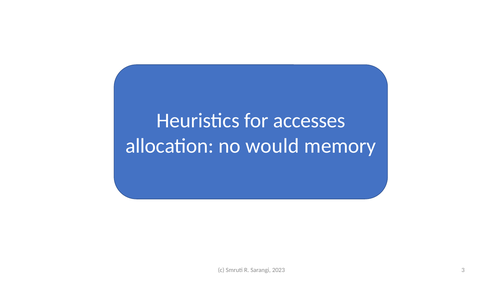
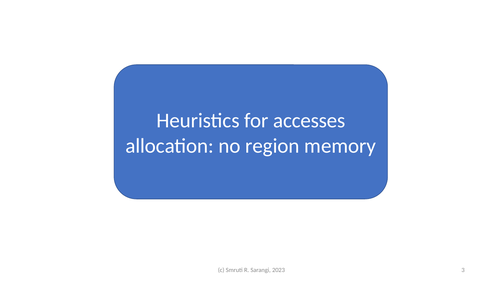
would: would -> region (272, 146)
